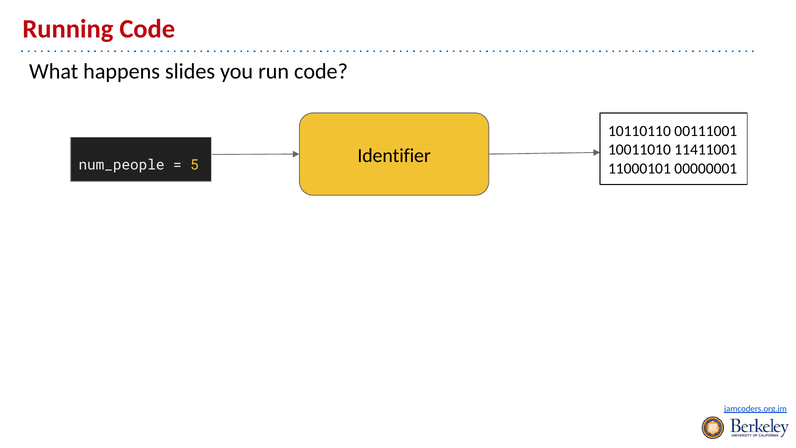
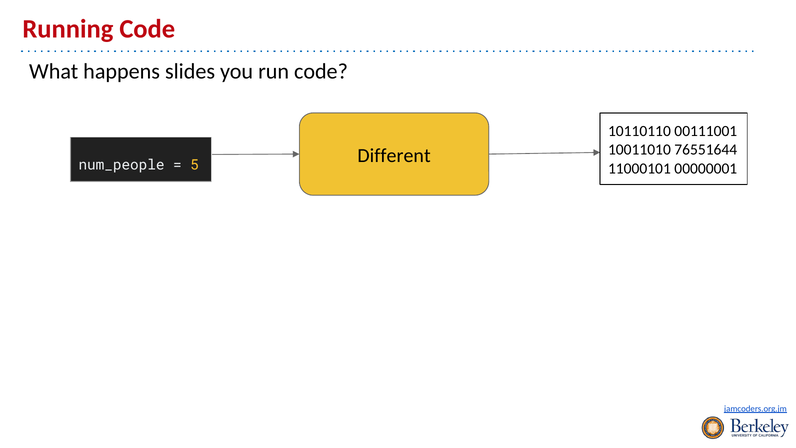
11411001: 11411001 -> 76551644 (706, 150)
Identifier: Identifier -> Different (394, 155)
